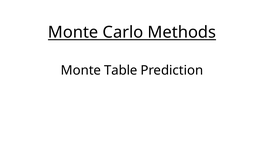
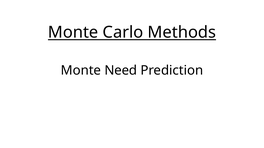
Table: Table -> Need (121, 71)
